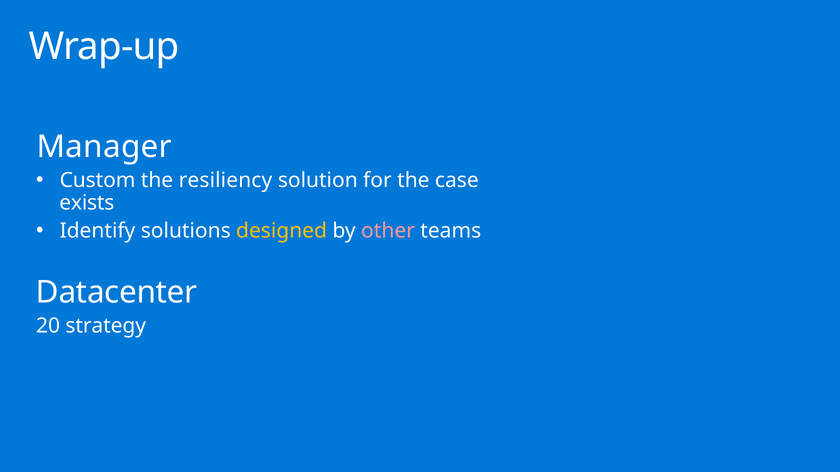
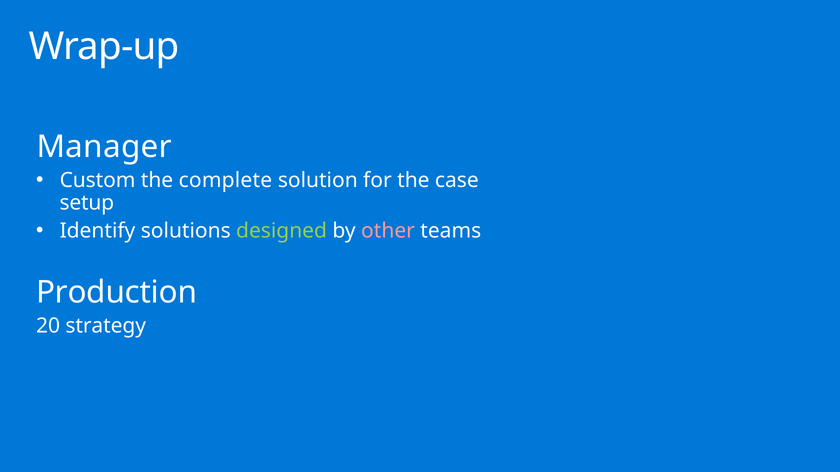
resiliency: resiliency -> complete (225, 181)
exists: exists -> setup (87, 203)
designed colour: yellow -> light green (282, 231)
Datacenter: Datacenter -> Production (117, 293)
